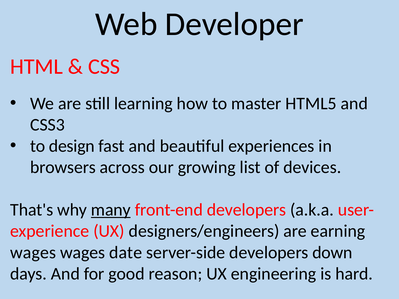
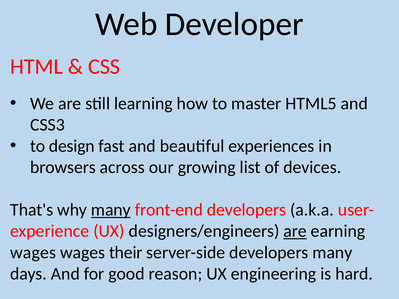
are underline: none -> present (295, 231)
date: date -> their (126, 253)
developers down: down -> many (332, 253)
